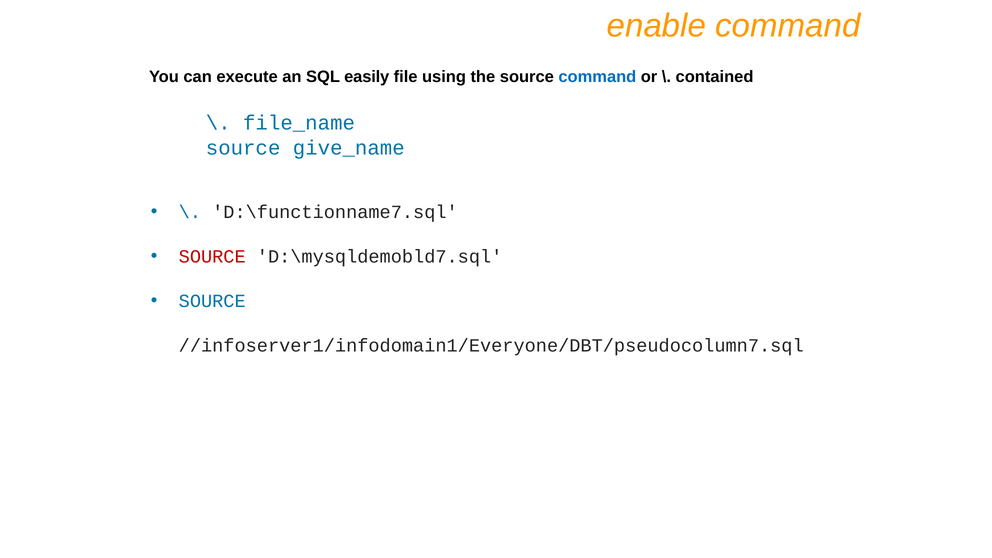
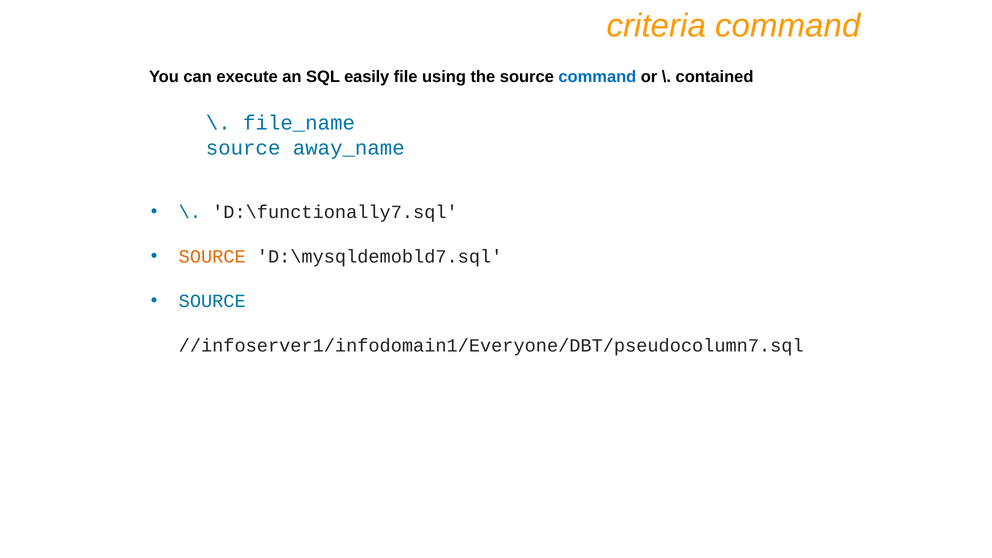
enable: enable -> criteria (656, 26)
give_name: give_name -> away_name (349, 148)
D:\functionname7.sql: D:\functionname7.sql -> D:\functionally7.sql (335, 212)
SOURCE colour: red -> orange (212, 257)
